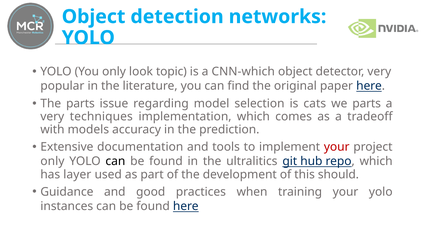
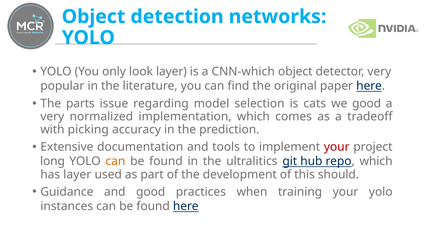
look topic: topic -> layer (171, 72)
we parts: parts -> good (367, 104)
techniques: techniques -> normalized (101, 117)
models: models -> picking (88, 130)
only: only -> long (53, 161)
can colour: black -> orange (115, 161)
